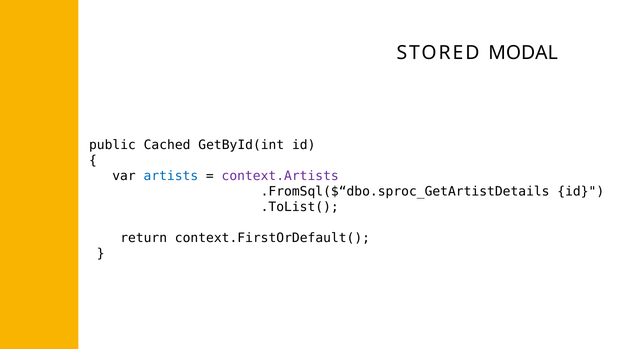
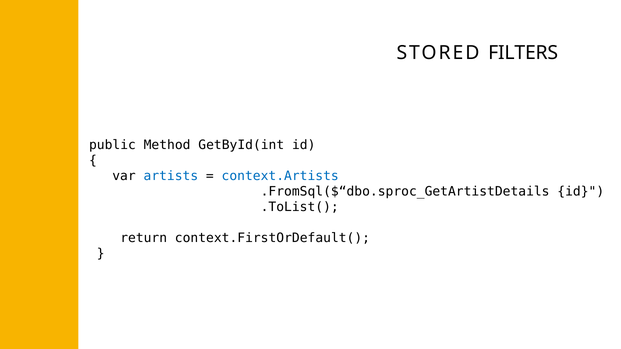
MODAL: MODAL -> FILTERS (523, 53)
Cached: Cached -> Method (167, 145)
context.Artists colour: purple -> blue (280, 176)
